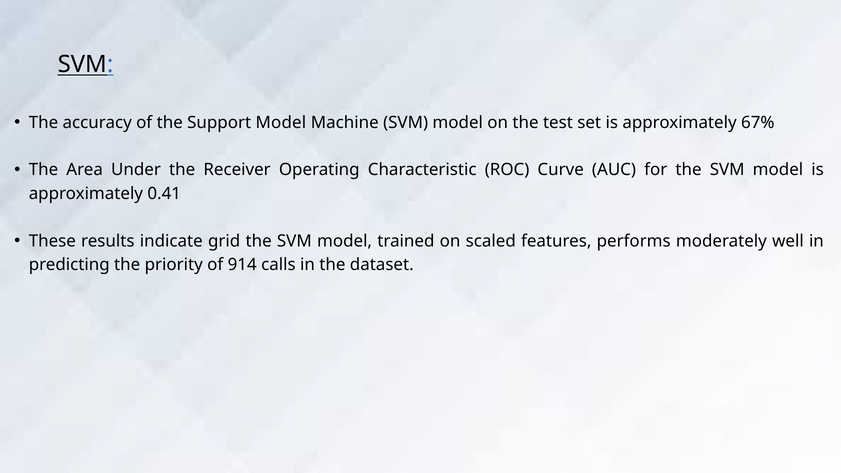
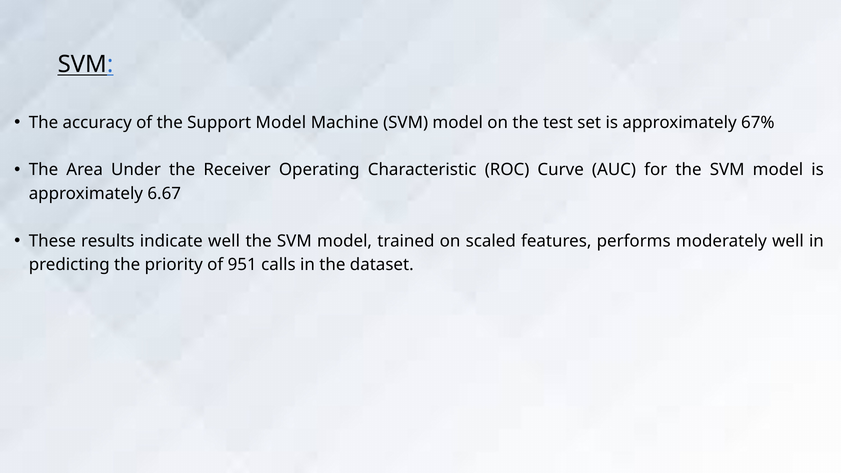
0.41: 0.41 -> 6.67 (164, 194)
indicate grid: grid -> well (224, 241)
914: 914 -> 951 (242, 265)
